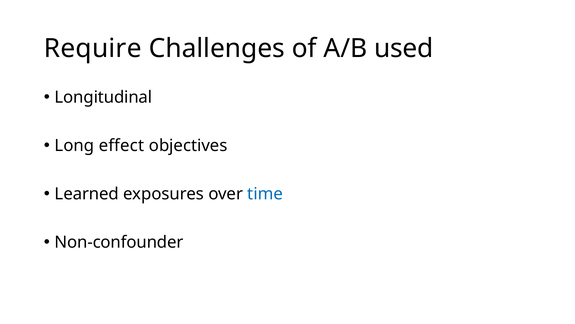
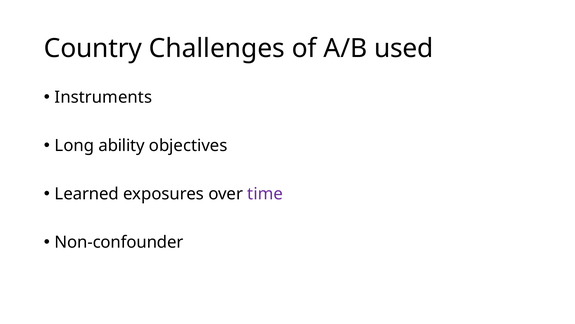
Require: Require -> Country (93, 48)
Longitudinal: Longitudinal -> Instruments (103, 97)
effect: effect -> ability (122, 145)
time colour: blue -> purple (265, 194)
